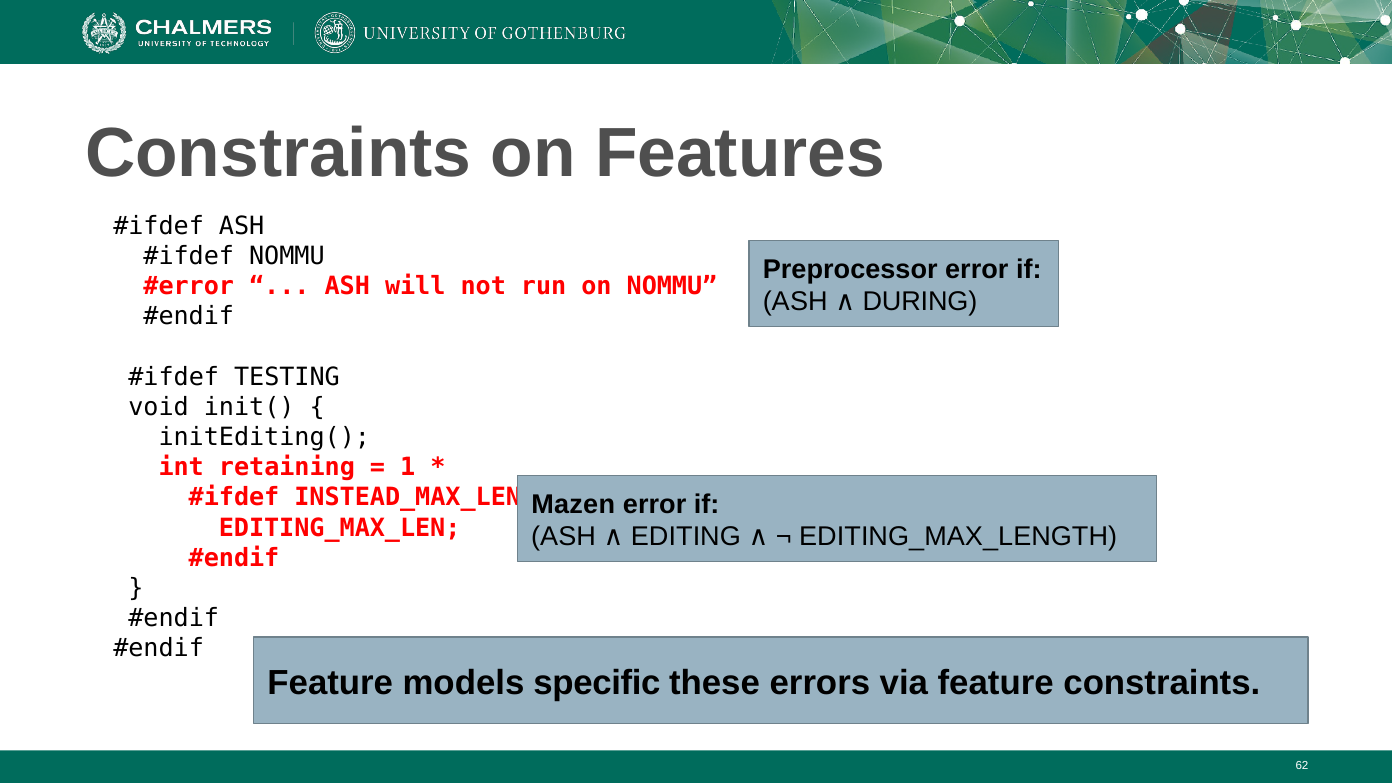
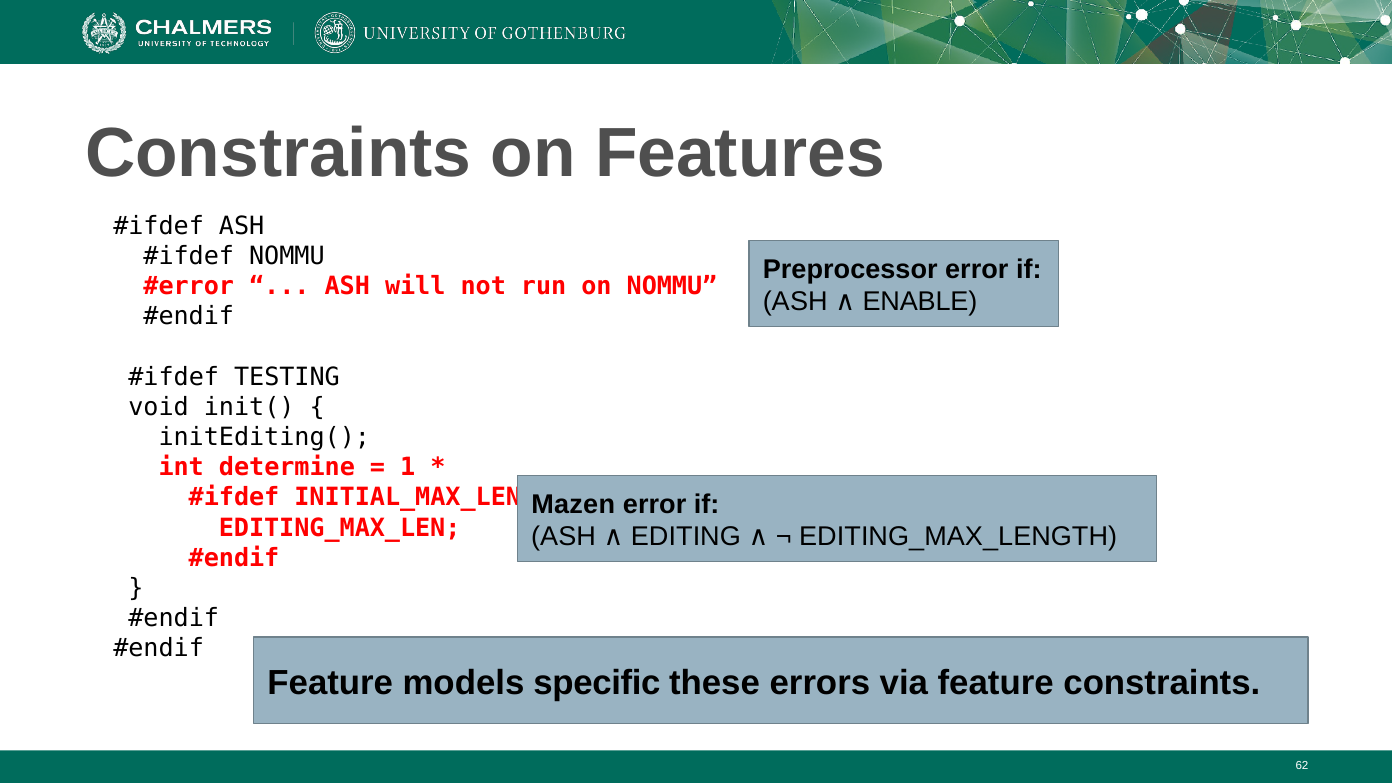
DURING: DURING -> ENABLE (920, 302)
retaining: retaining -> determine (287, 468)
INSTEAD_MAX_LEN: INSTEAD_MAX_LEN -> INITIAL_MAX_LEN (408, 498)
